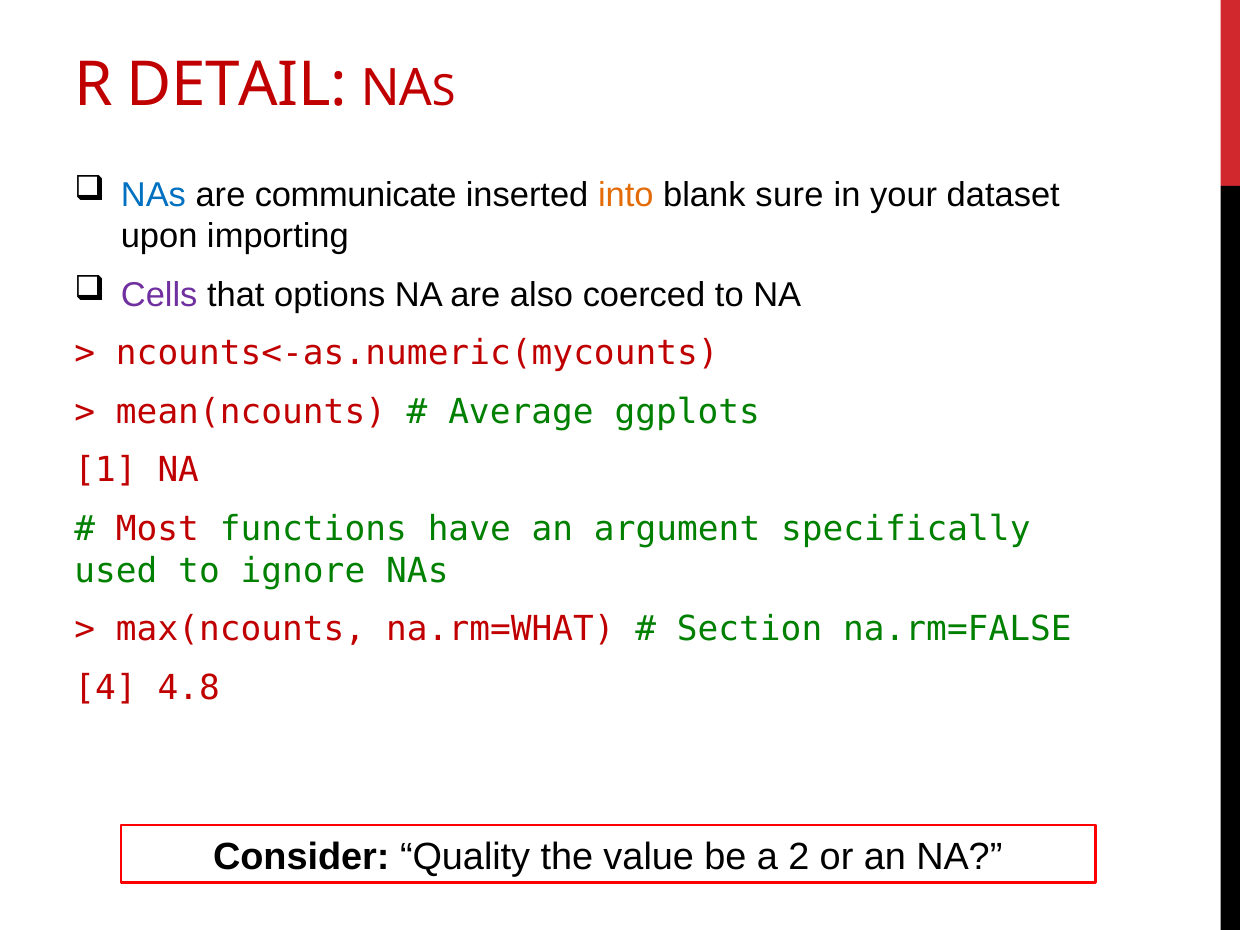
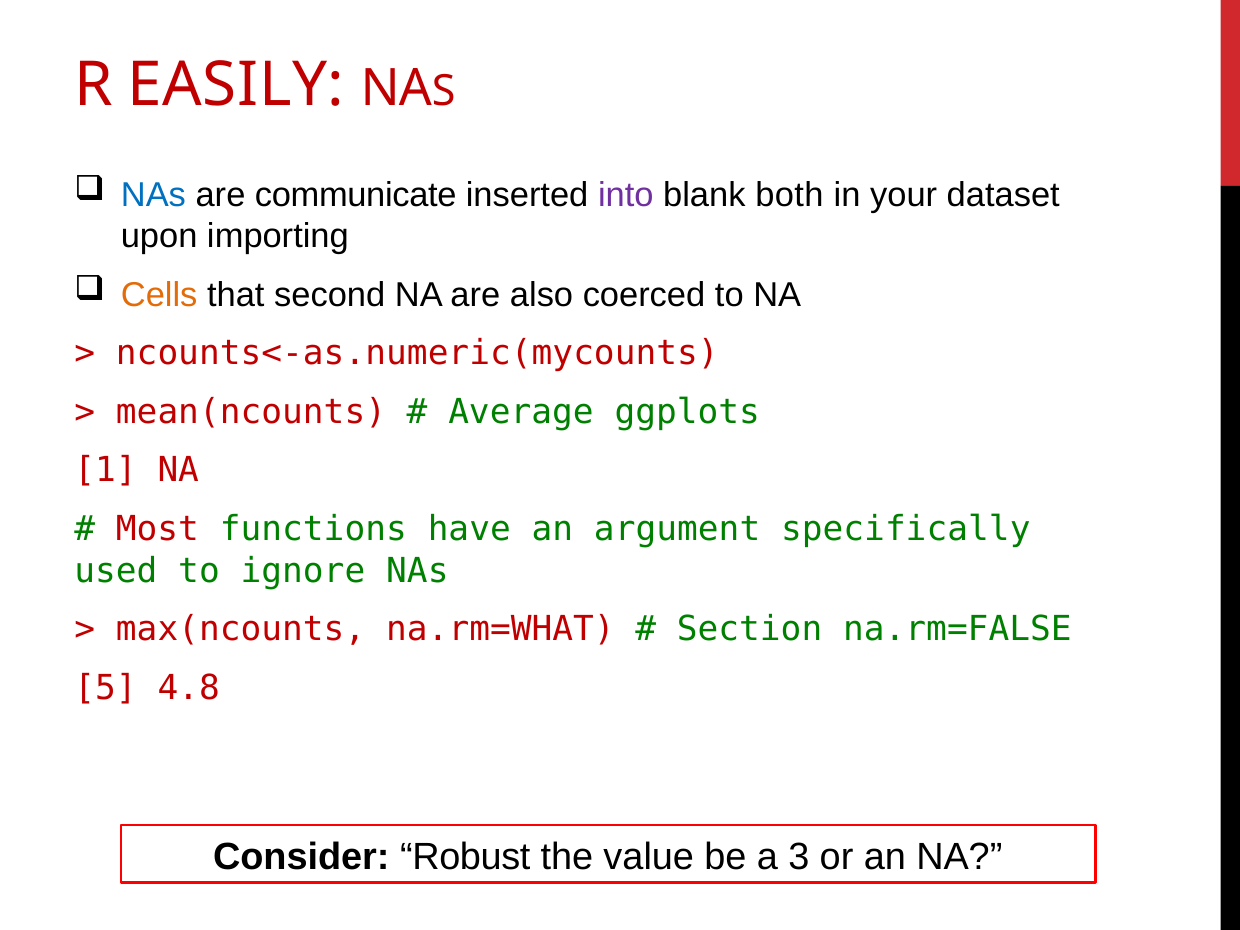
DETAIL: DETAIL -> EASILY (236, 85)
into colour: orange -> purple (626, 195)
sure: sure -> both (790, 195)
Cells colour: purple -> orange (159, 295)
options: options -> second (330, 295)
4: 4 -> 5 (106, 688)
Quality: Quality -> Robust (465, 857)
2: 2 -> 3 (799, 857)
